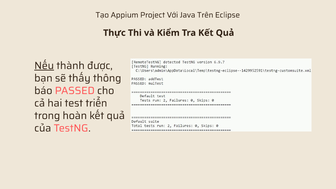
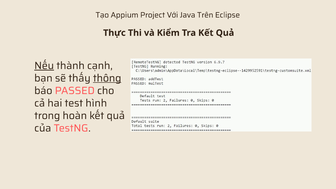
được: được -> cạnh (100, 66)
thông underline: none -> present (107, 78)
triển: triển -> hình (96, 103)
